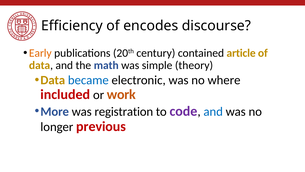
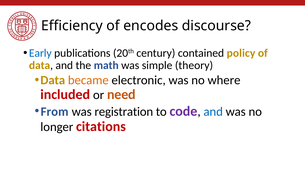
Early colour: orange -> blue (40, 53)
article: article -> policy (241, 53)
became colour: blue -> orange (88, 80)
work: work -> need (121, 94)
More: More -> From (55, 111)
previous: previous -> citations (101, 126)
